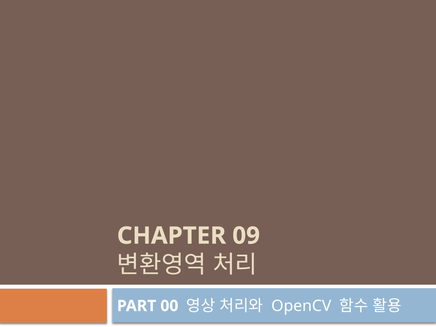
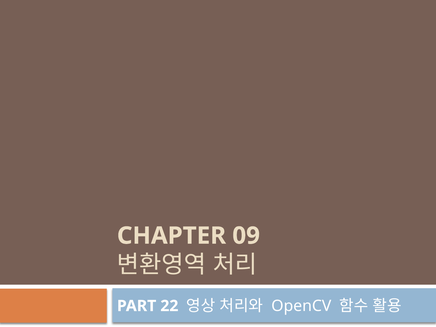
00: 00 -> 22 (169, 306)
